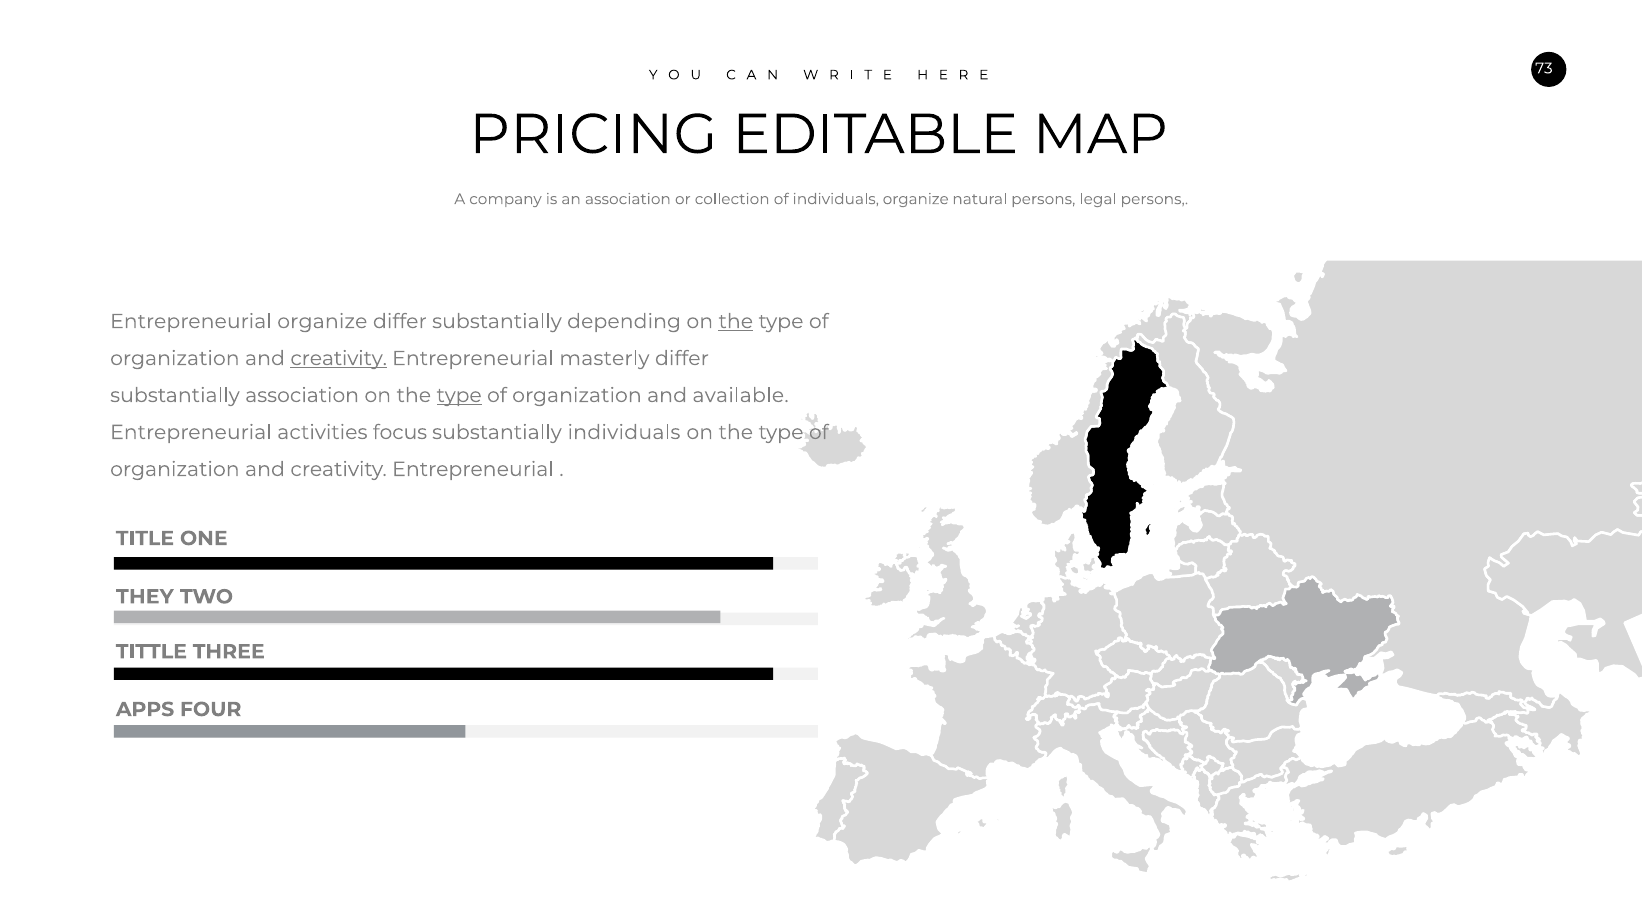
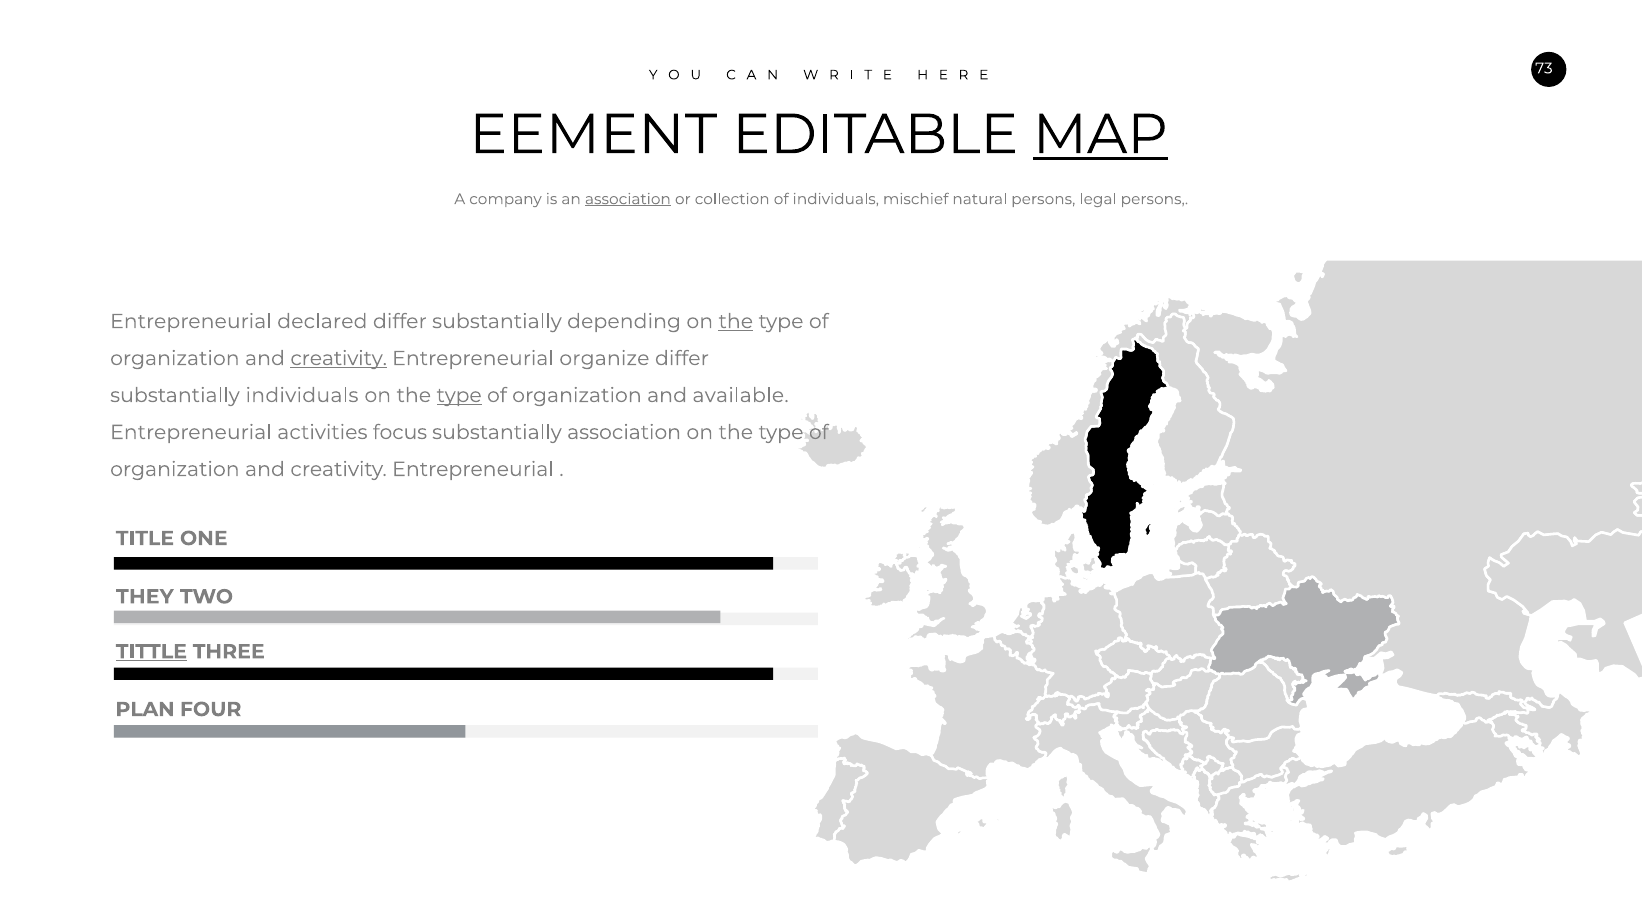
PRICING: PRICING -> EEMENT (593, 134)
MAP underline: none -> present (1100, 134)
association underline: none -> present (628, 199)
individuals organize: organize -> mischief (916, 199)
Entrepreneurial organize: organize -> declared (322, 321)
masterly: masterly -> organize (604, 358)
substantially association: association -> individuals (302, 395)
substantially individuals: individuals -> association (624, 432)
TITTLE underline: none -> present (151, 652)
APPS: APPS -> PLAN (145, 709)
